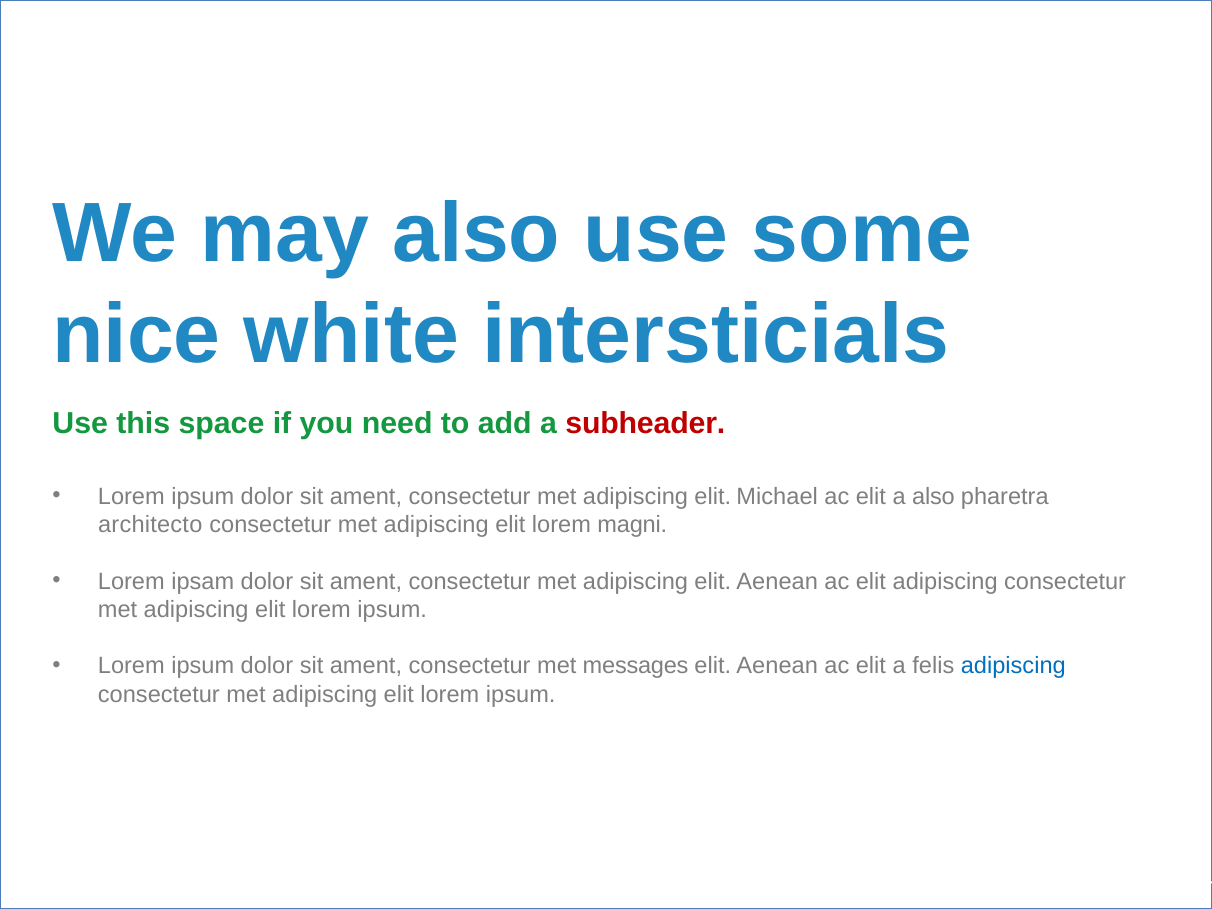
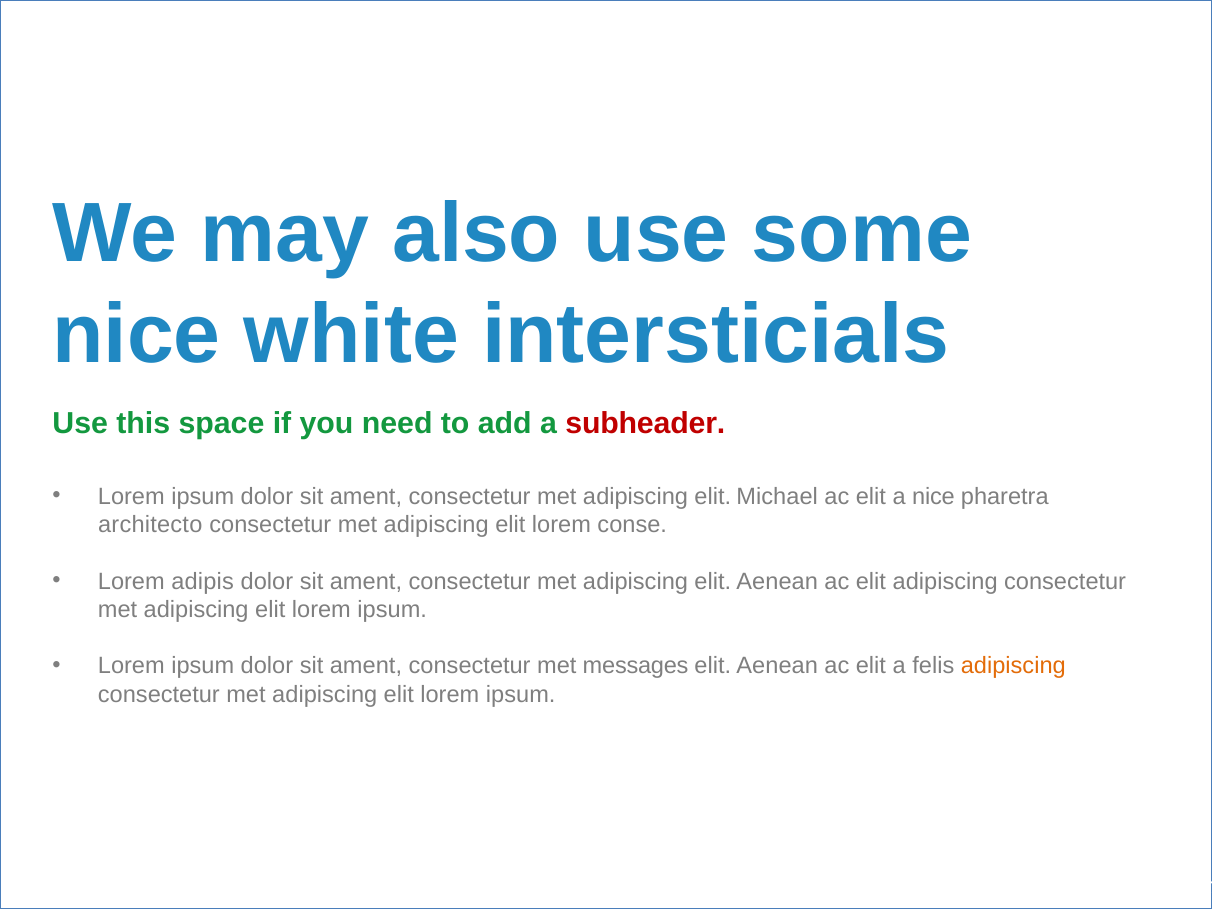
a also: also -> nice (933, 496)
magni: magni -> conse (632, 525)
ipsam: ipsam -> adipis (203, 581)
adipiscing colour: blue -> orange (1013, 666)
